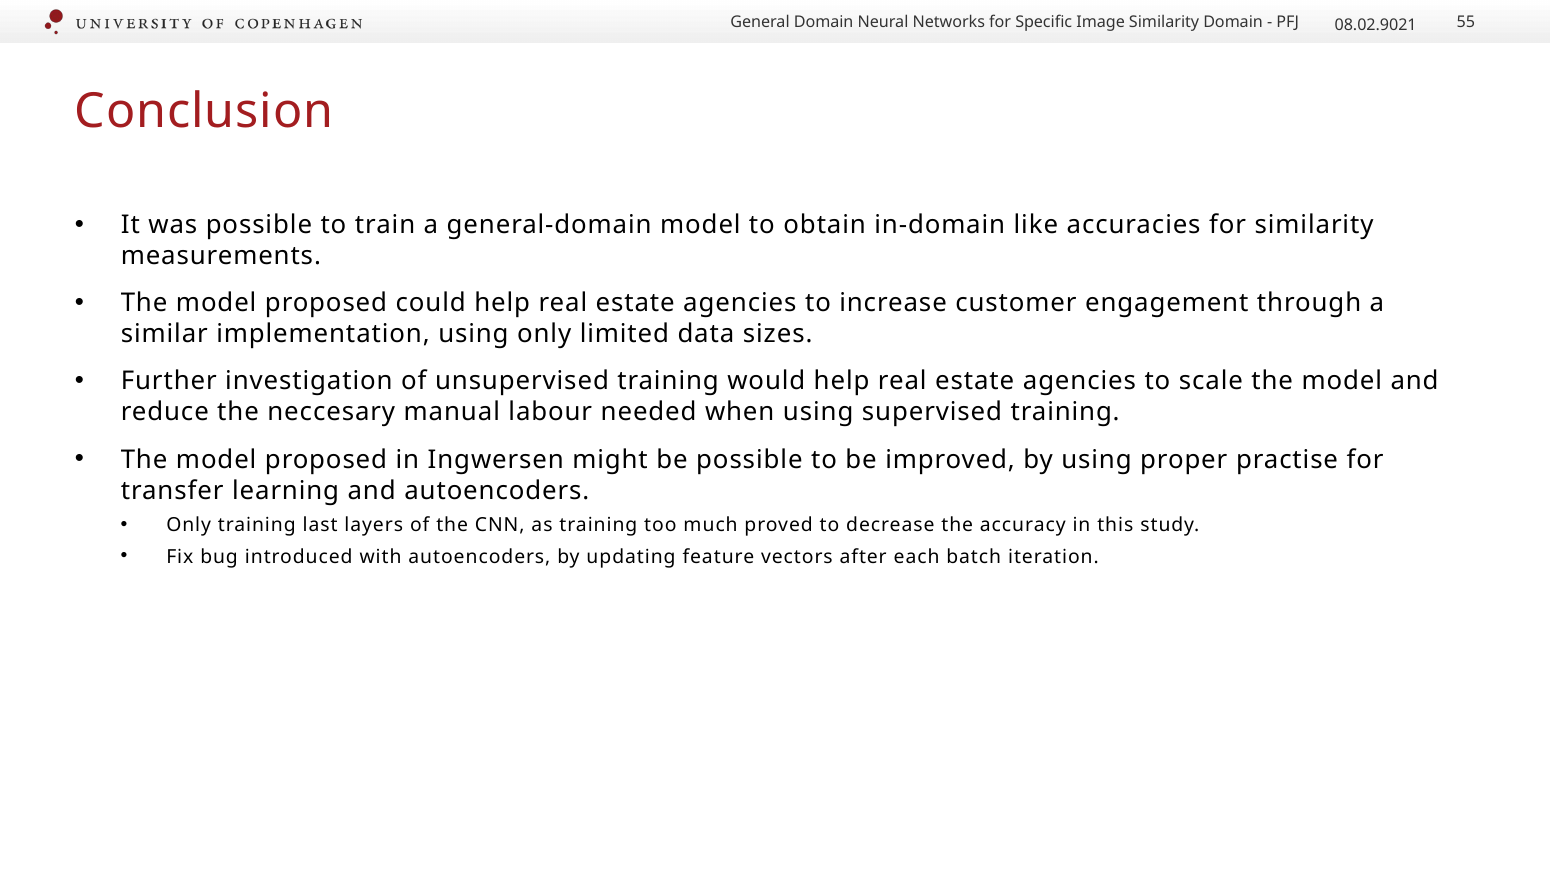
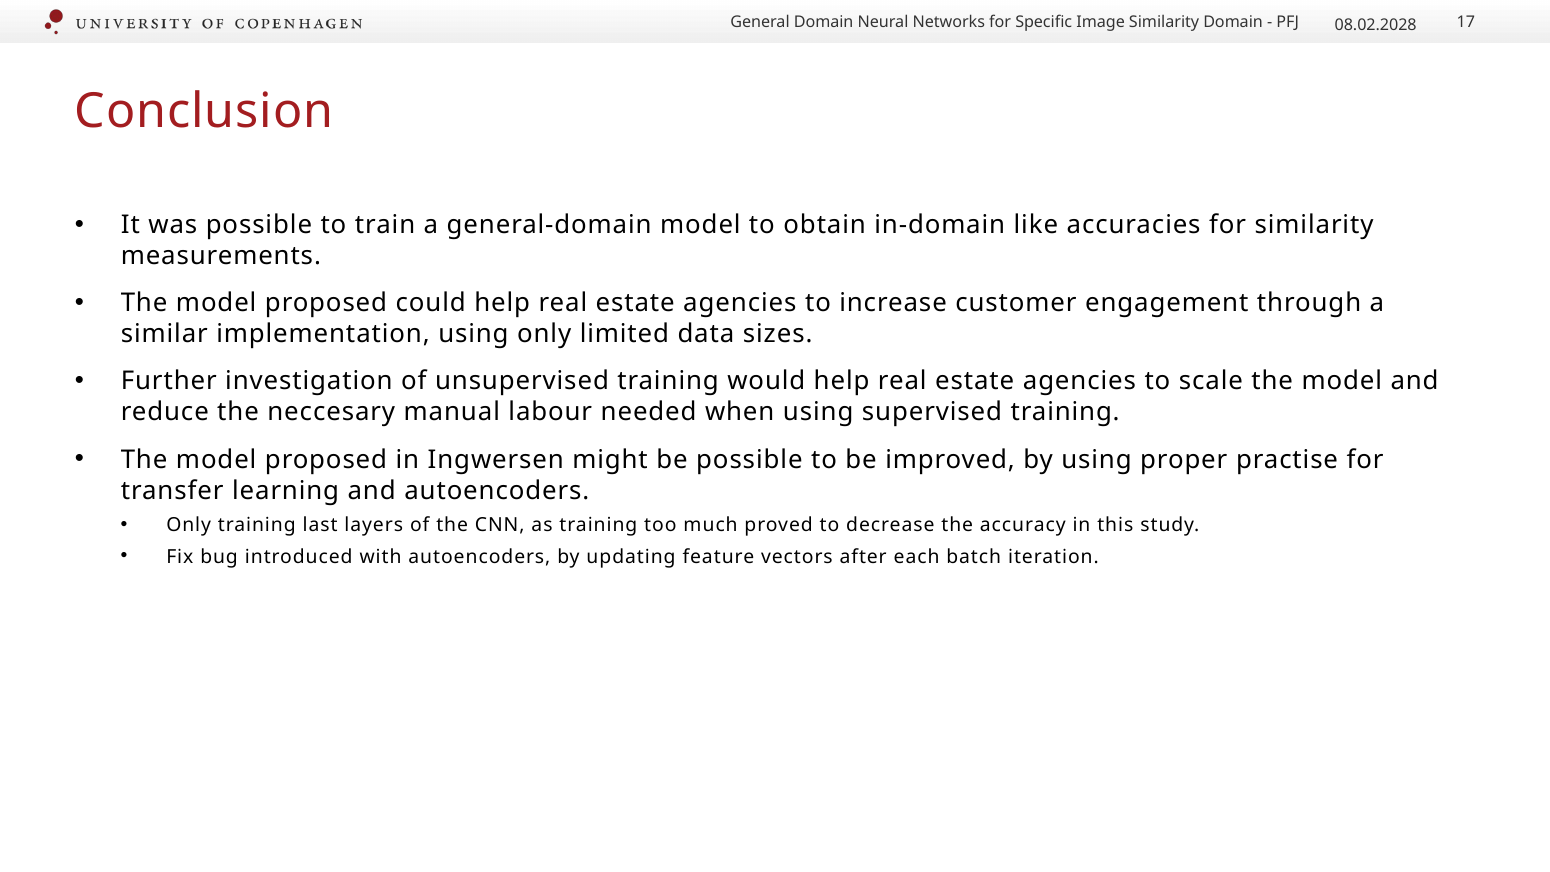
55: 55 -> 17 (1466, 22)
08.02.9021: 08.02.9021 -> 08.02.2028 (1376, 25)
